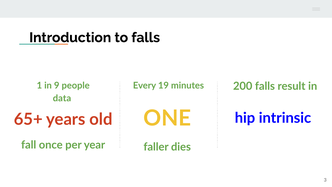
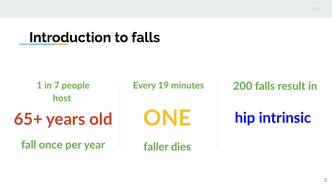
9: 9 -> 7 (57, 86)
data: data -> host (62, 98)
